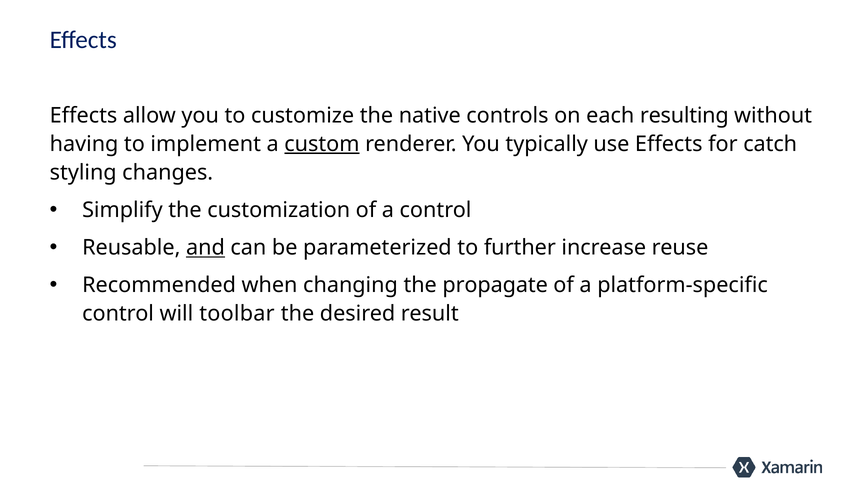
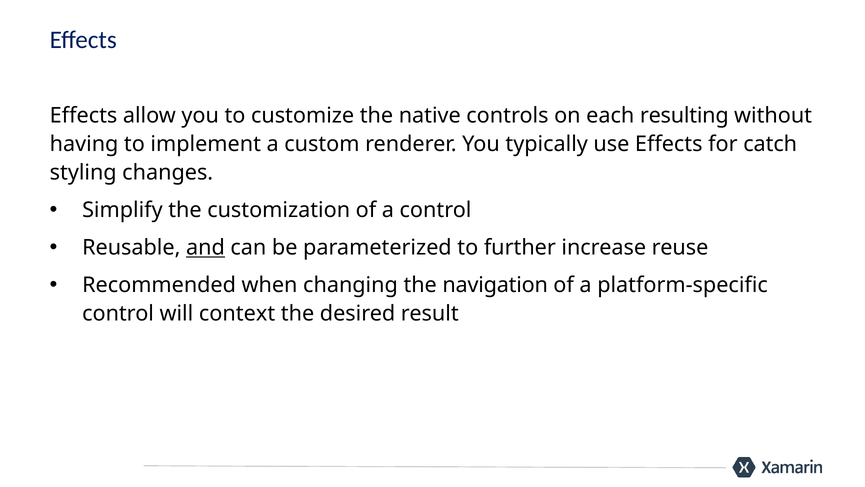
custom underline: present -> none (322, 144)
propagate: propagate -> navigation (495, 285)
toolbar: toolbar -> context (237, 314)
